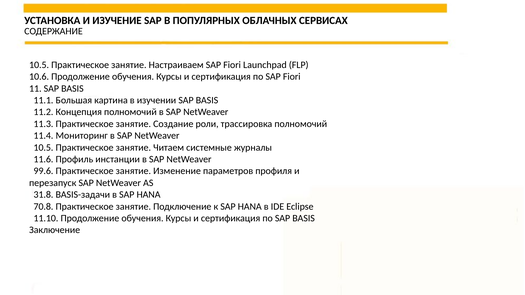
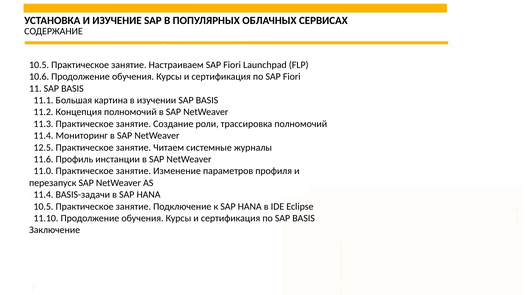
10.5: 10.5 -> 12.5 (43, 148)
99.6: 99.6 -> 11.0 (43, 171)
31.8: 31.8 -> 11.4 (43, 195)
70.8: 70.8 -> 10.5 (43, 207)
